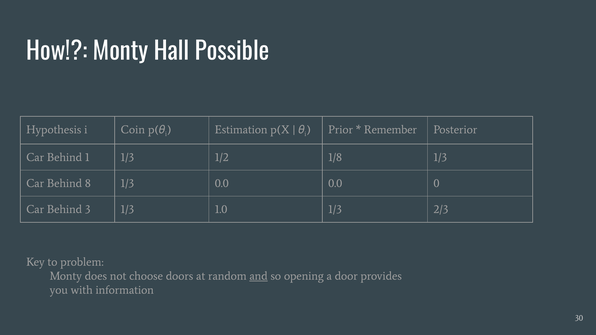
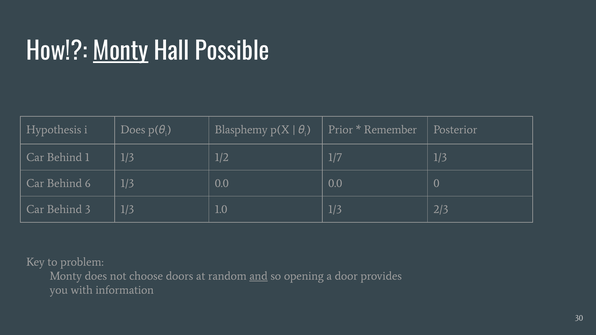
Monty underline: none -> present (121, 52)
i Coin: Coin -> Does (133, 130)
Estimation: Estimation -> Blasphemy (241, 130)
1/8: 1/8 -> 1/7 (335, 157)
8: 8 -> 6 (88, 183)
